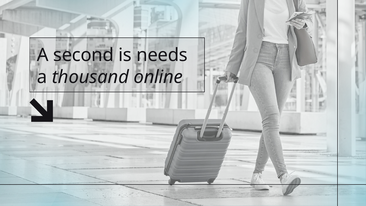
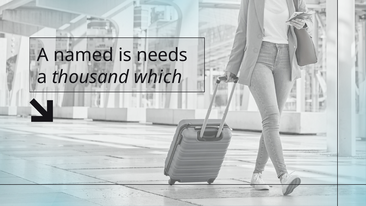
second: second -> named (83, 55)
online: online -> which (158, 77)
